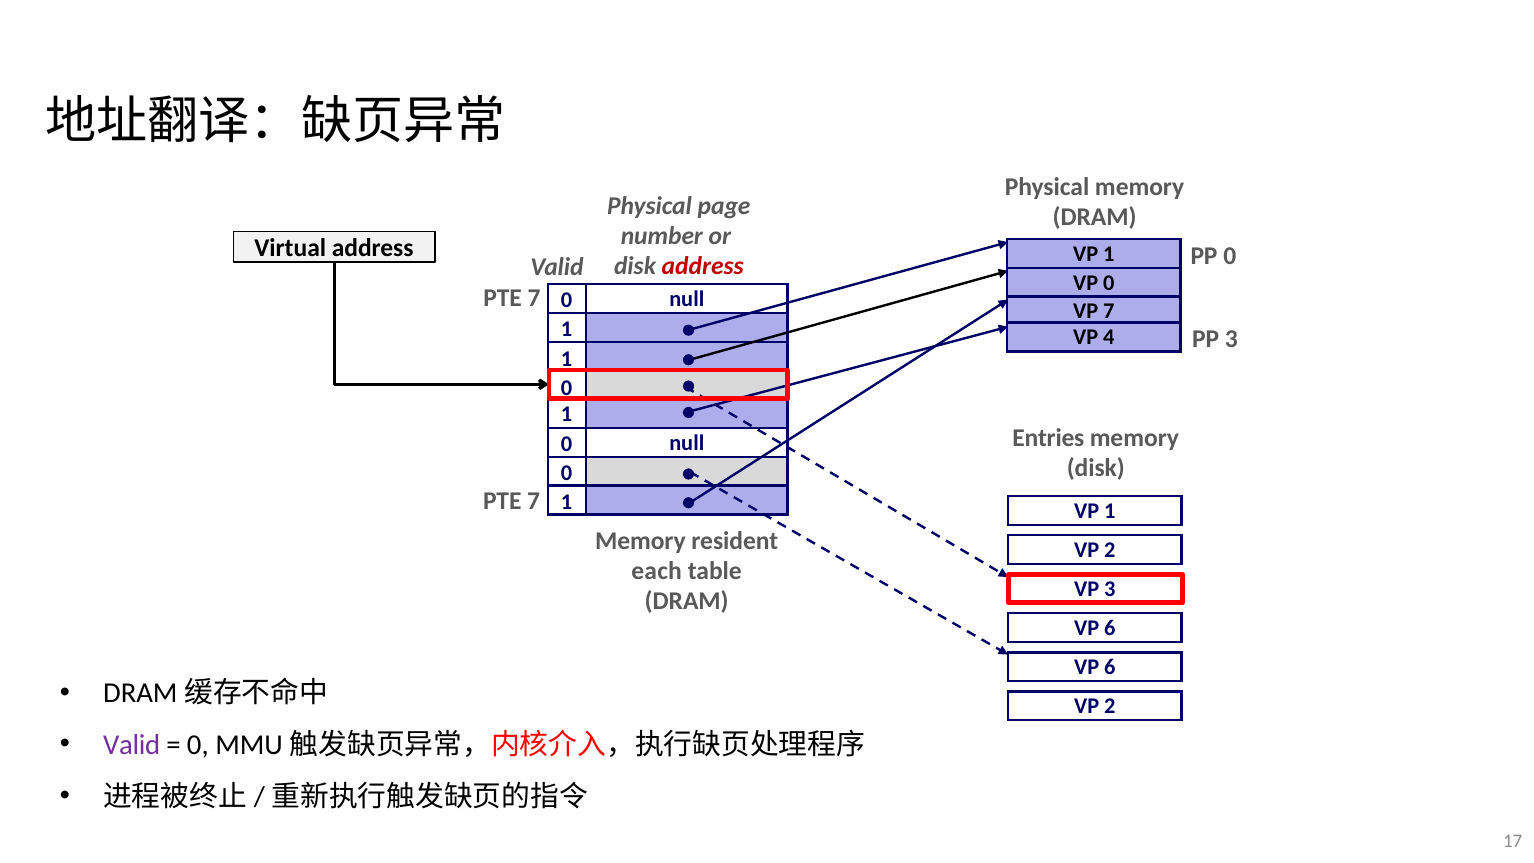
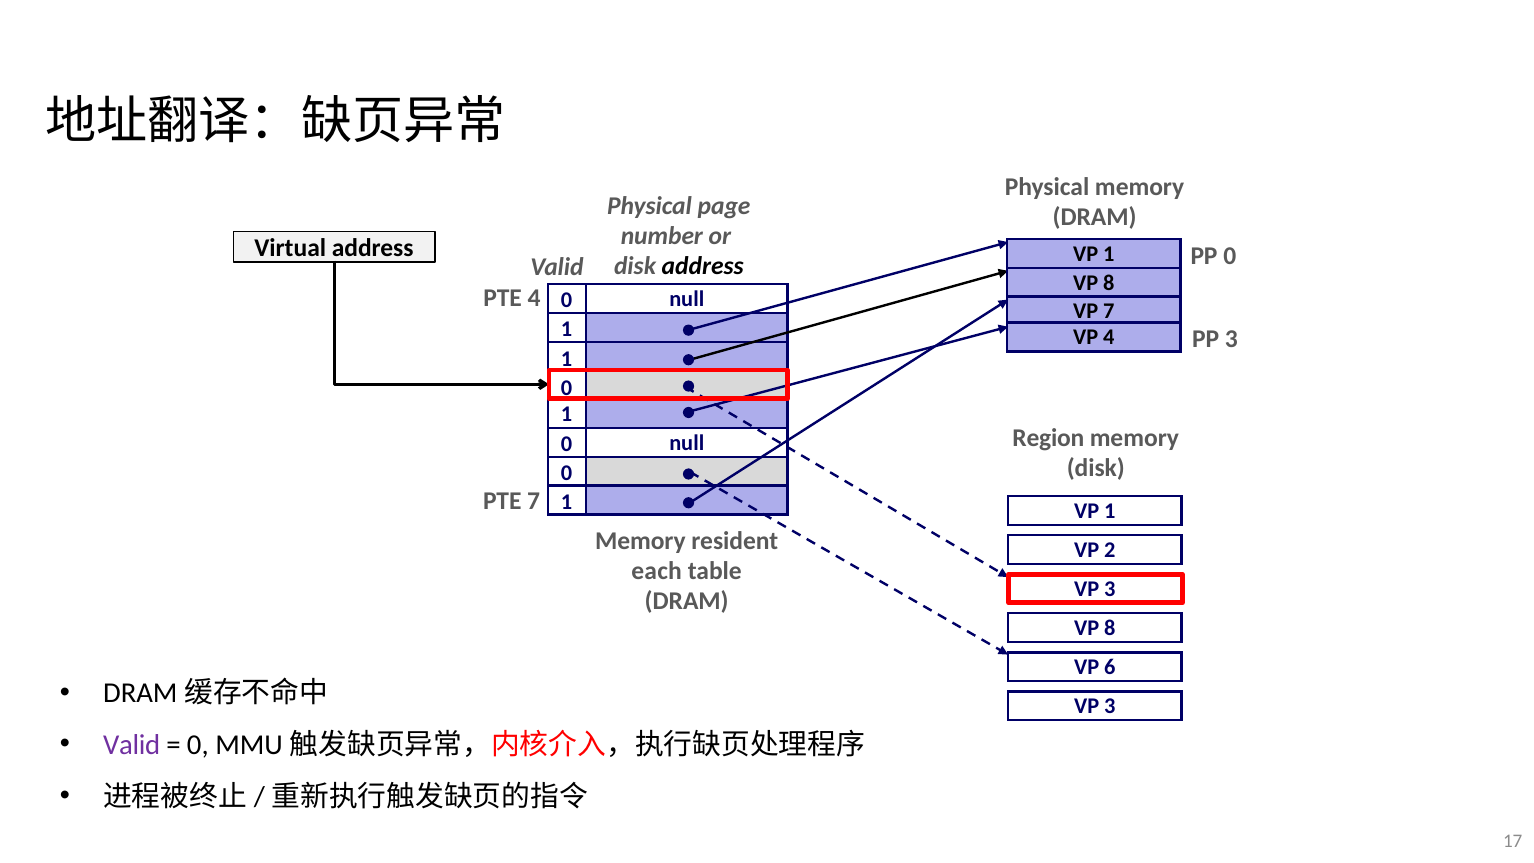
address colour: red -> black (703, 266)
0: 0 -> 8 (1109, 283)
7: 7 -> 4 (534, 298)
Entries: Entries -> Region (1048, 438)
6: 6 -> 8 (1110, 628)
2: 2 -> 3 (1110, 706)
